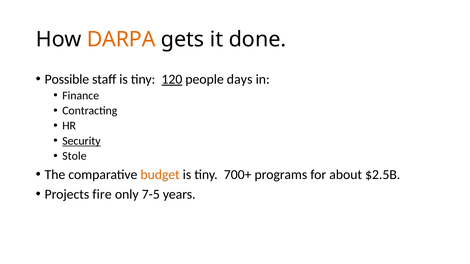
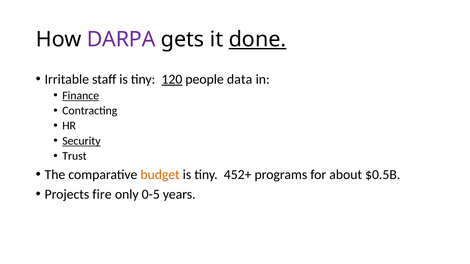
DARPA colour: orange -> purple (121, 39)
done underline: none -> present (258, 39)
Possible: Possible -> Irritable (67, 79)
days: days -> data (240, 79)
Finance underline: none -> present (81, 96)
Stole: Stole -> Trust (74, 156)
700+: 700+ -> 452+ (238, 175)
$2.5B: $2.5B -> $0.5B (383, 175)
7-5: 7-5 -> 0-5 (151, 195)
